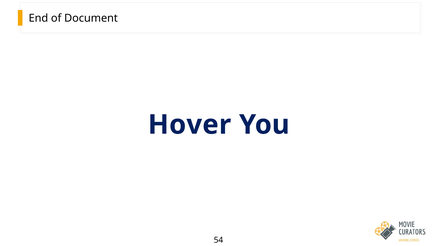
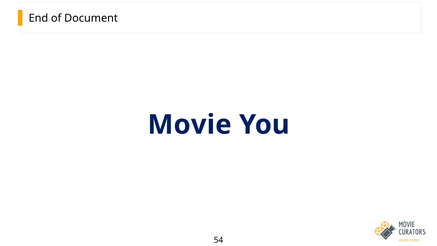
Hover: Hover -> Movie (190, 125)
